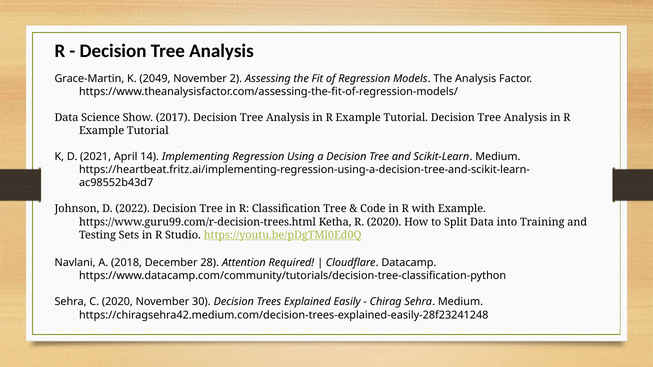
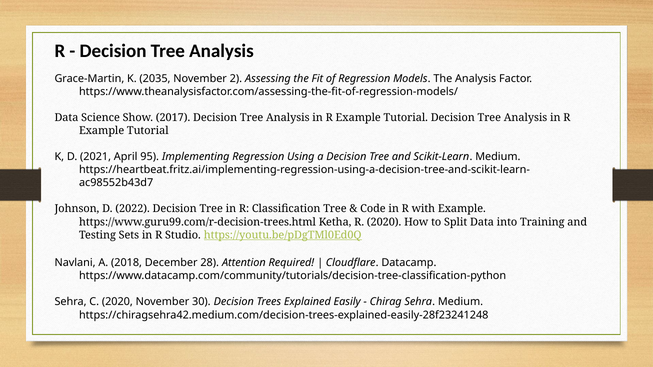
2049: 2049 -> 2035 (155, 79)
14: 14 -> 95 (150, 157)
